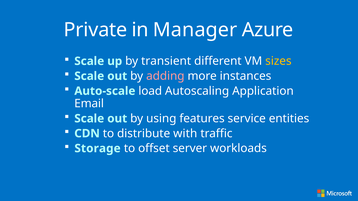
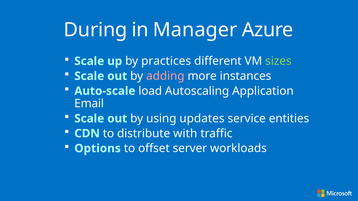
Private: Private -> During (95, 30)
transient: transient -> practices (166, 61)
sizes colour: yellow -> light green (278, 61)
features: features -> updates (202, 119)
Storage: Storage -> Options (98, 149)
